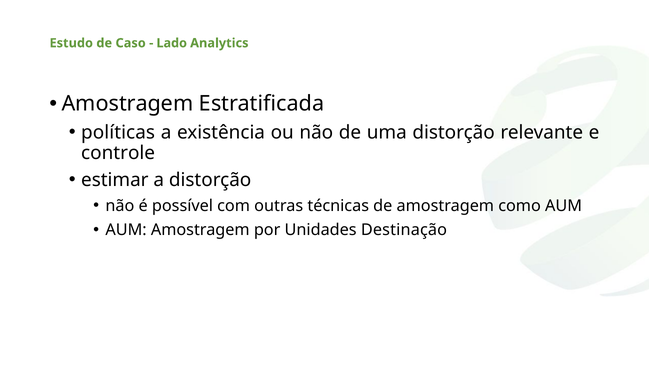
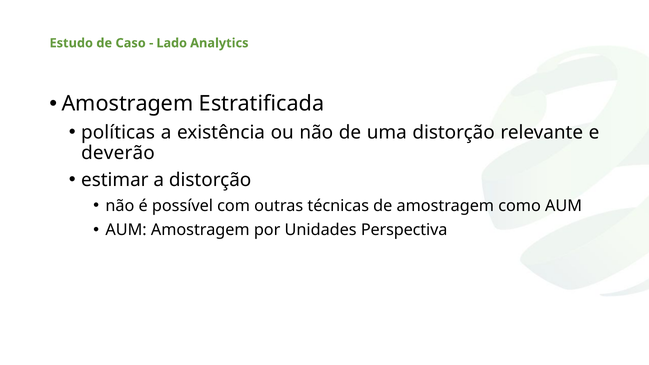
controle: controle -> deverão (118, 153)
Destinação: Destinação -> Perspectiva (404, 230)
